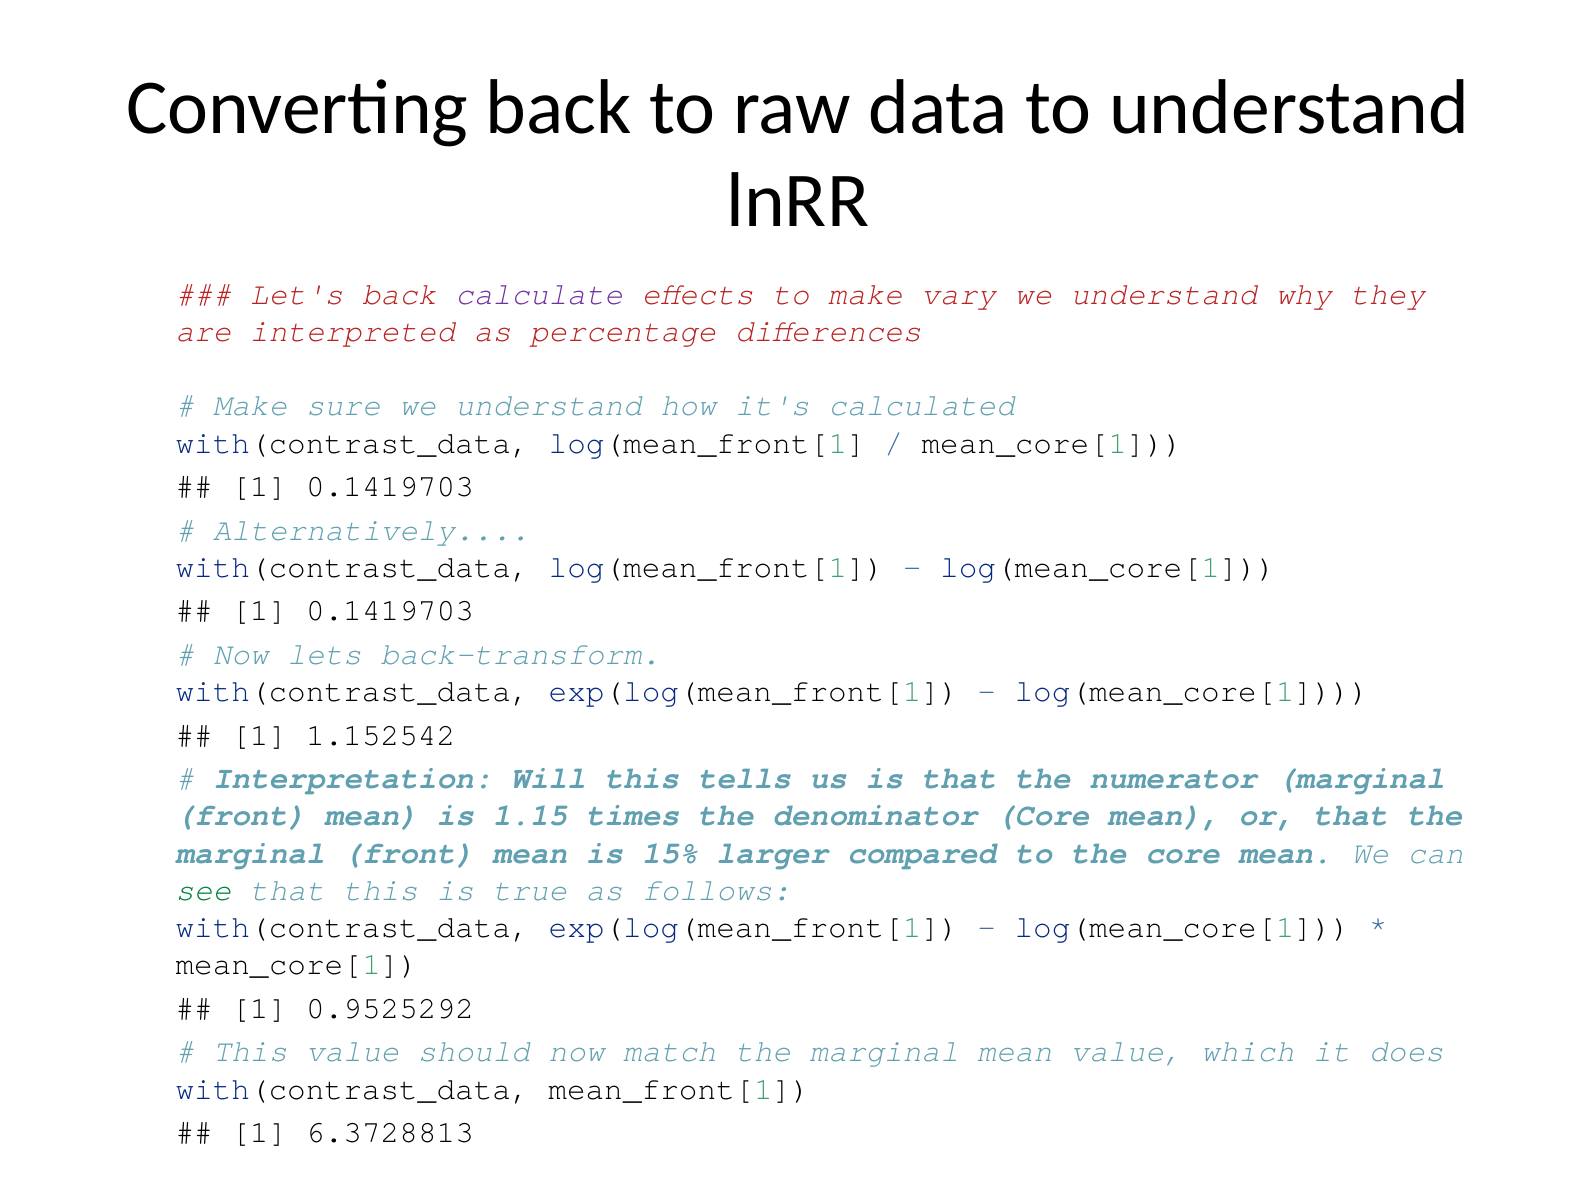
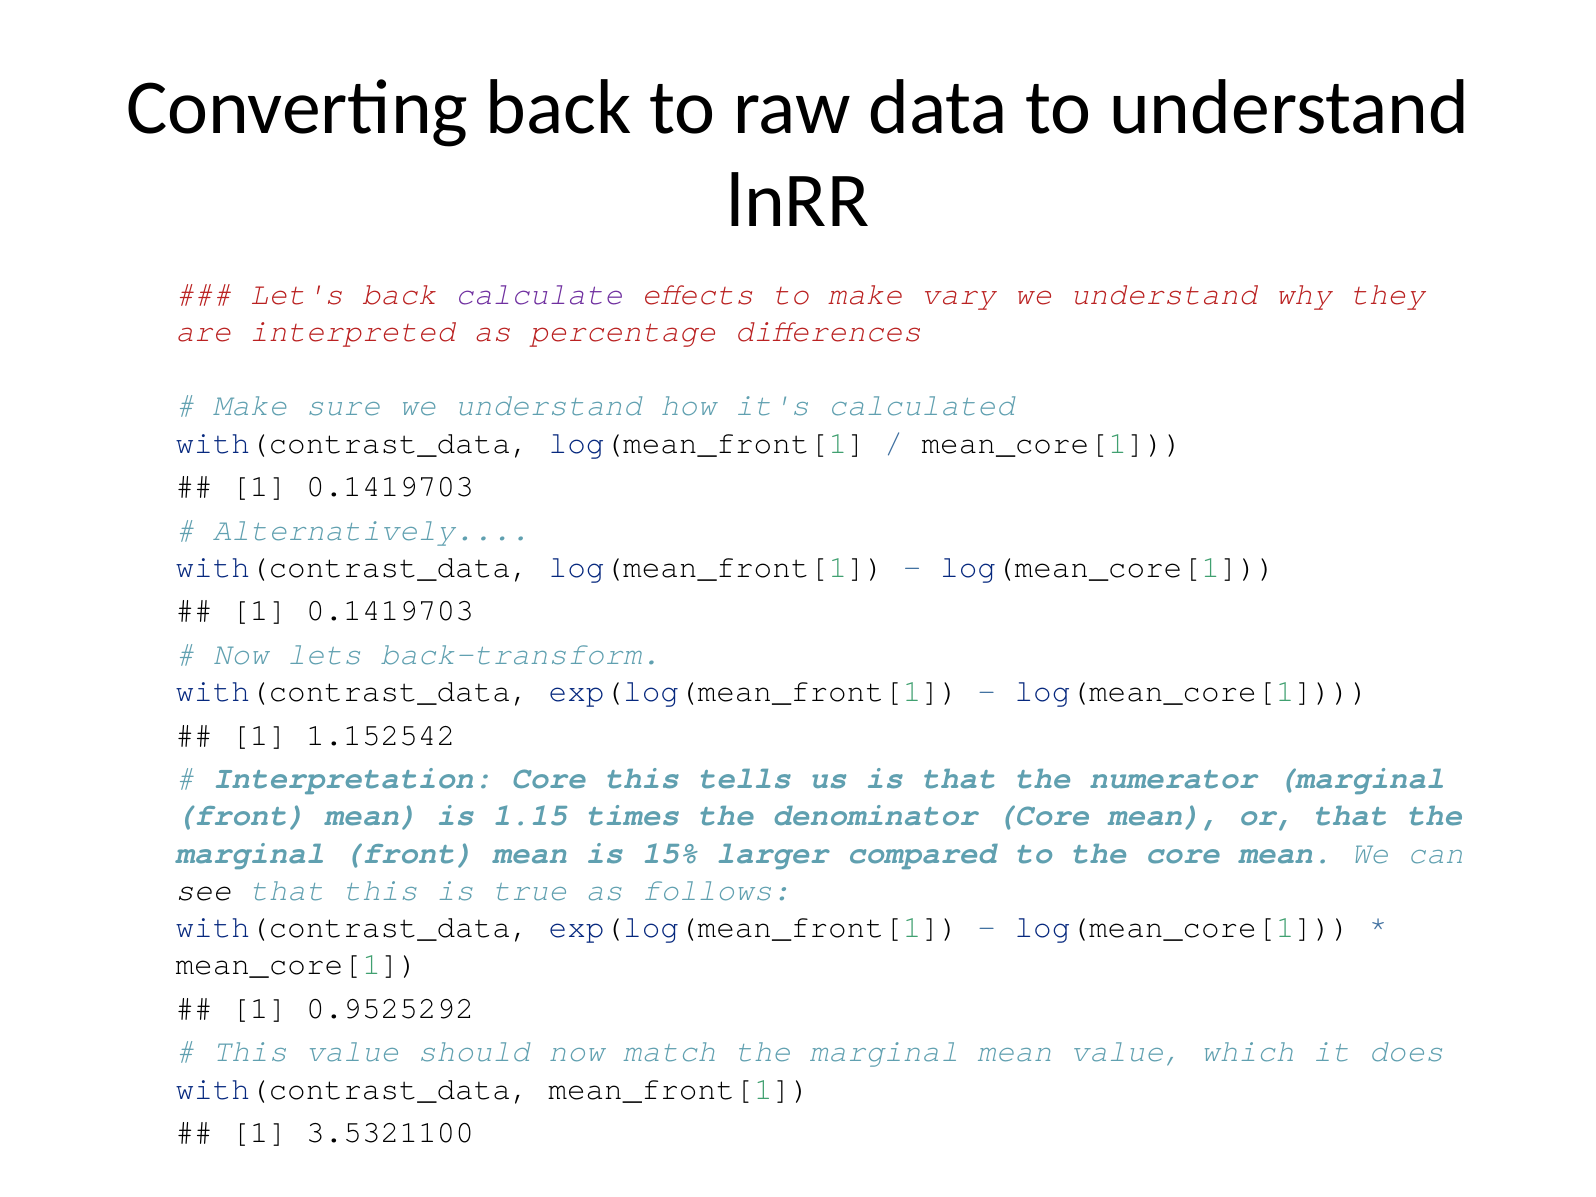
Interpretation Will: Will -> Core (548, 778)
see colour: green -> black (203, 890)
6.3728813: 6.3728813 -> 3.5321100 (390, 1132)
